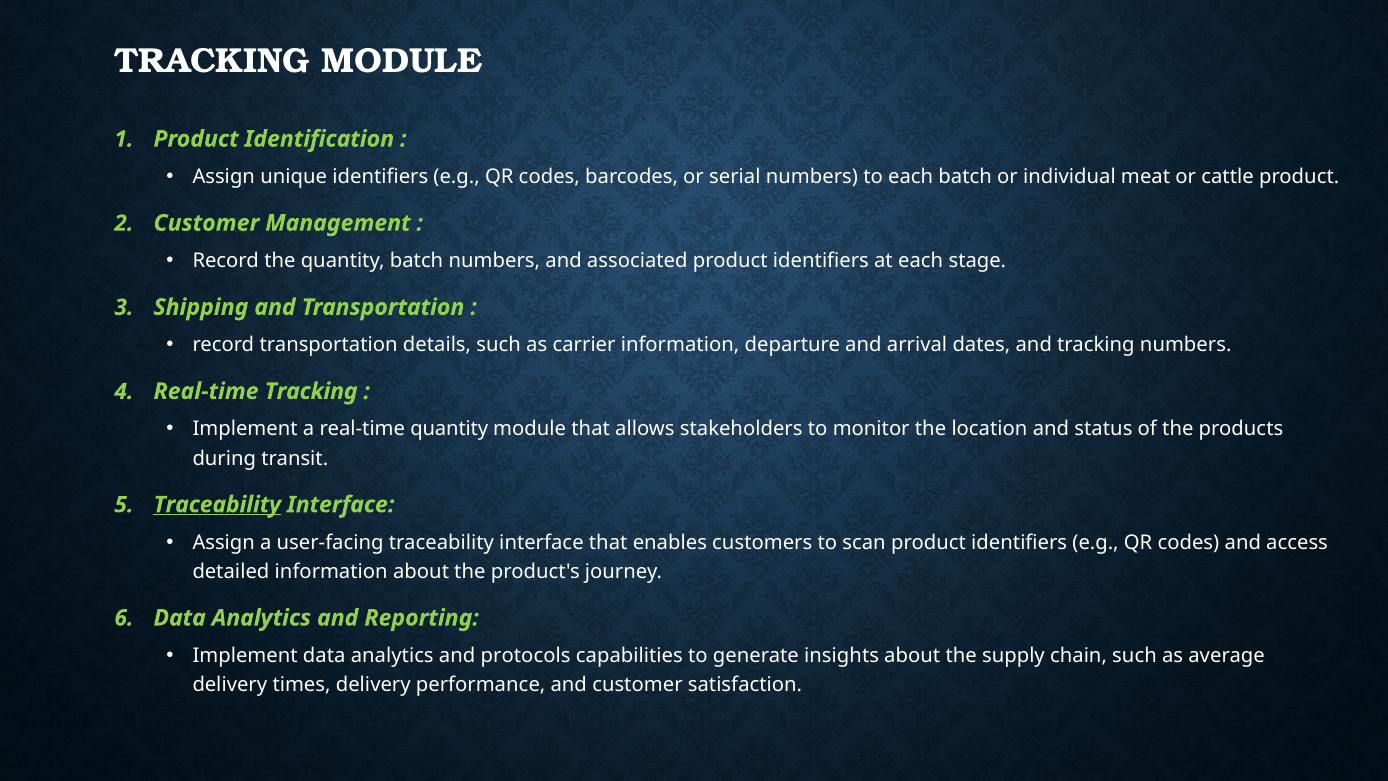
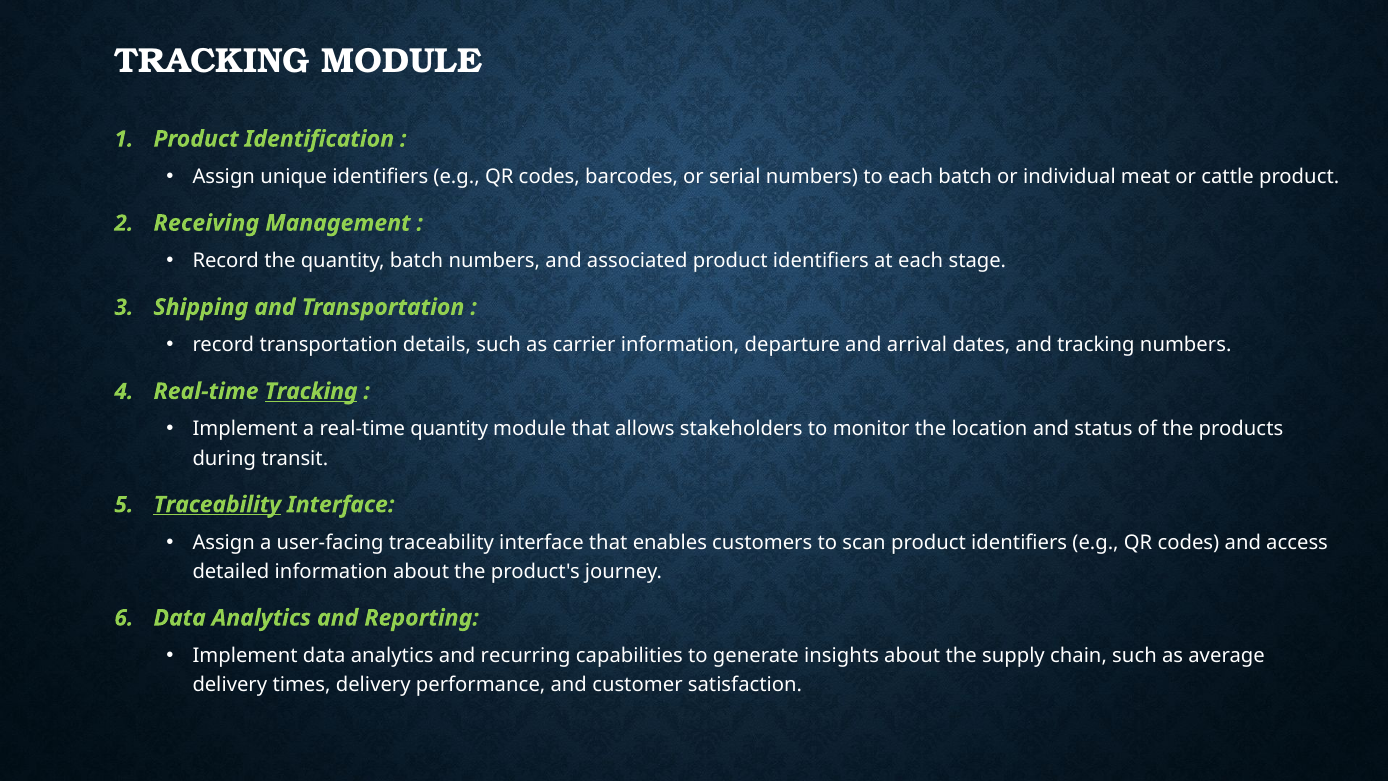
Customer: Customer -> Receiving (206, 223)
Tracking underline: none -> present (311, 391)
protocols: protocols -> recurring (526, 656)
